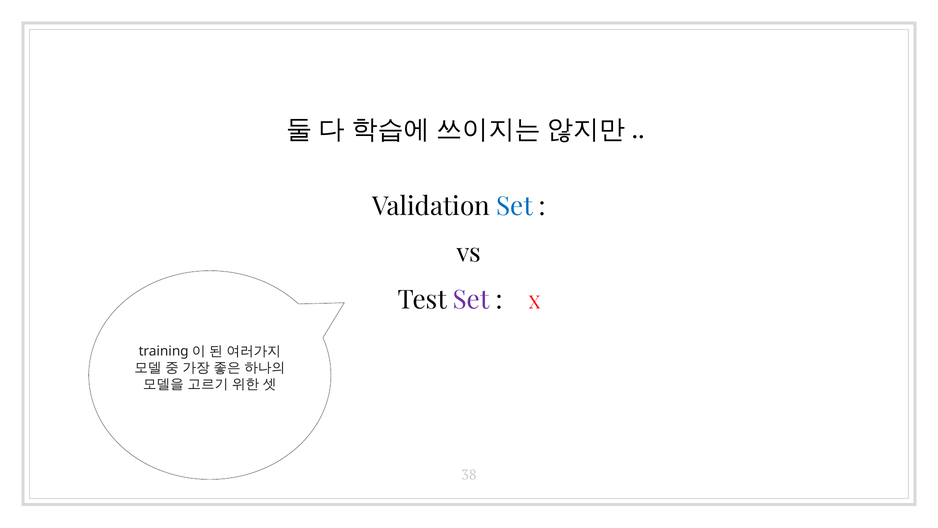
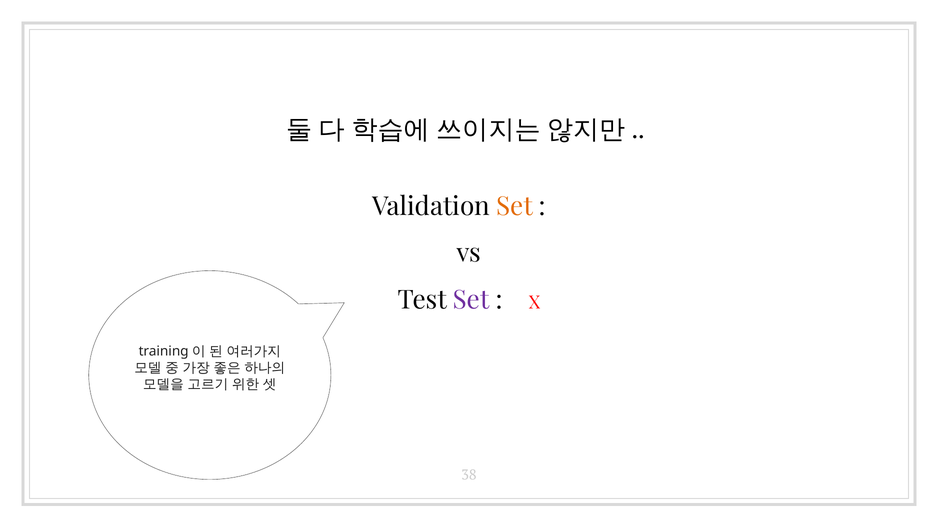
Set colour: blue -> orange (515, 206)
